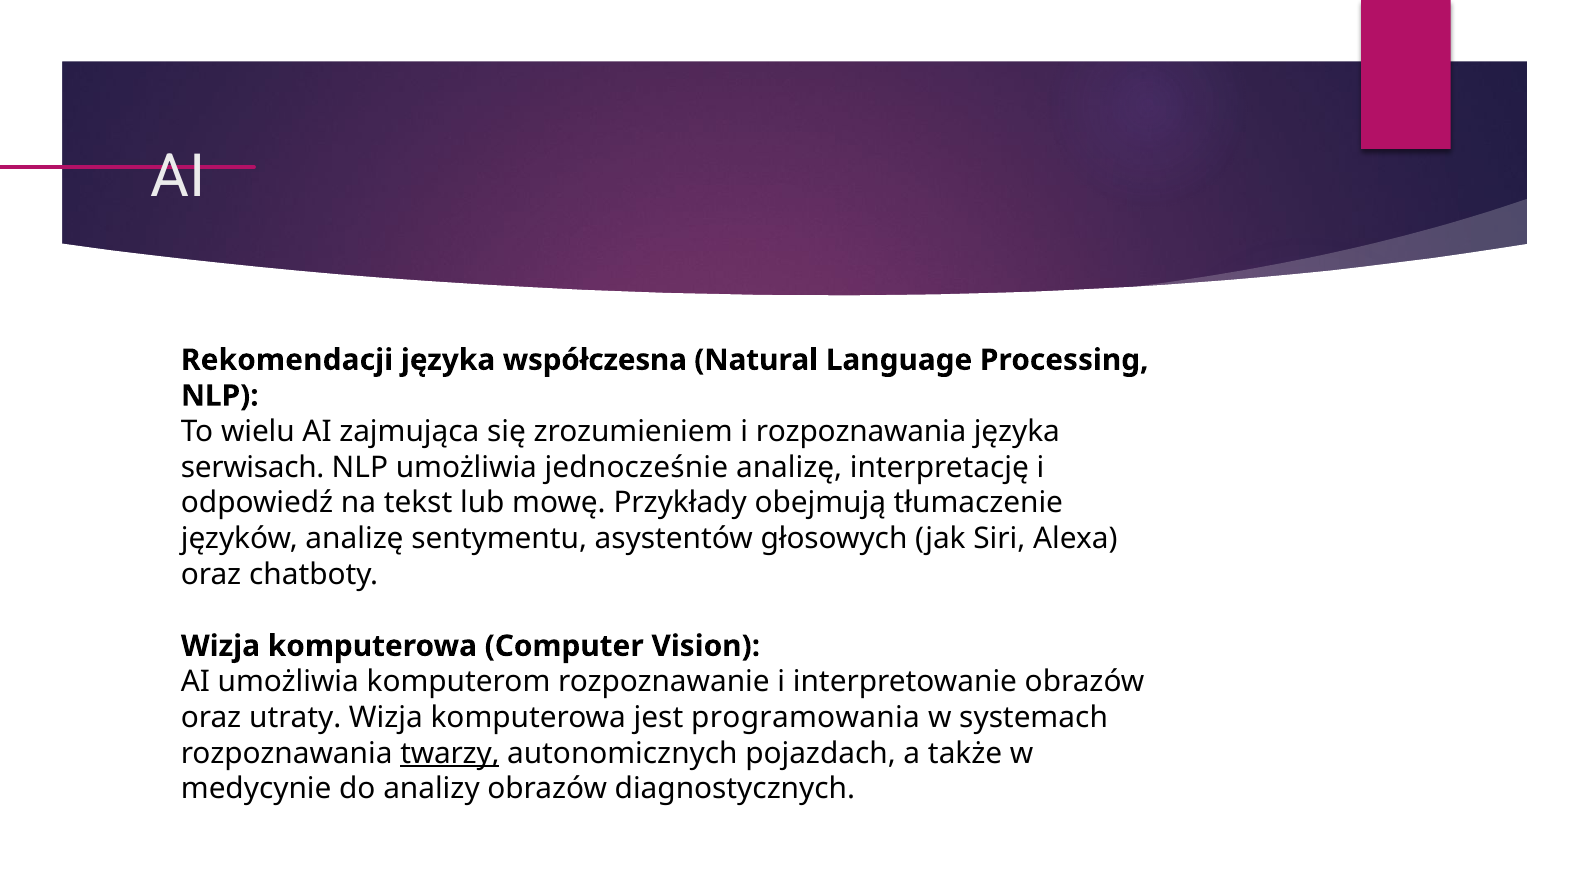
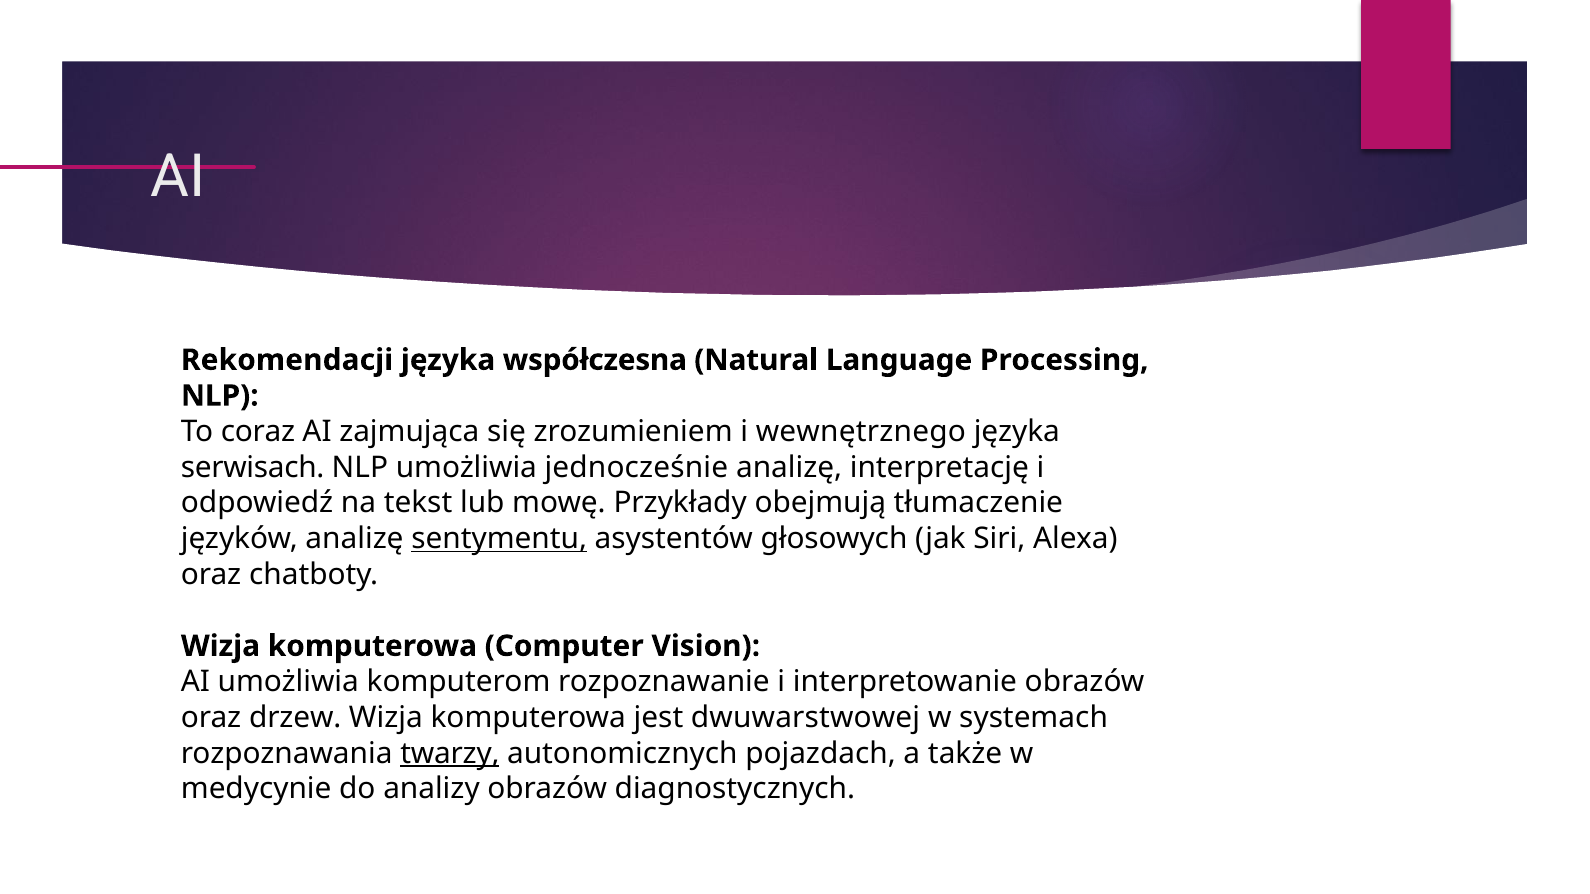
wielu: wielu -> coraz (258, 432)
i rozpoznawania: rozpoznawania -> wewnętrznego (861, 432)
sentymentu underline: none -> present (499, 539)
utraty: utraty -> drzew (295, 718)
programowania: programowania -> dwuwarstwowej (806, 718)
